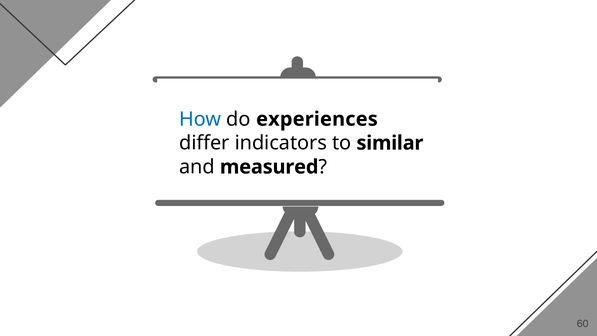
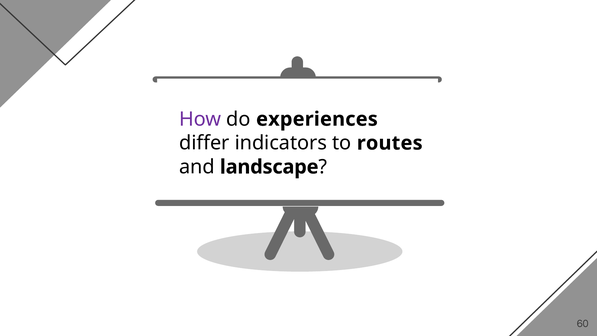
How colour: blue -> purple (200, 119)
similar: similar -> routes (390, 143)
measured: measured -> landscape (269, 167)
